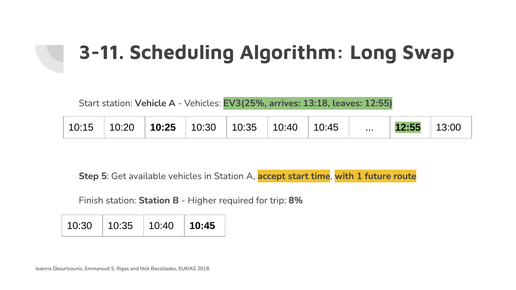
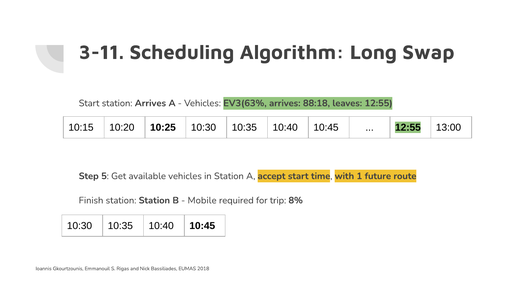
station Vehicle: Vehicle -> Arrives (150, 103)
EV3(25%: EV3(25% -> EV3(63% (245, 103)
13:18: 13:18 -> 88:18 (316, 103)
Higher: Higher -> Mobile (202, 201)
